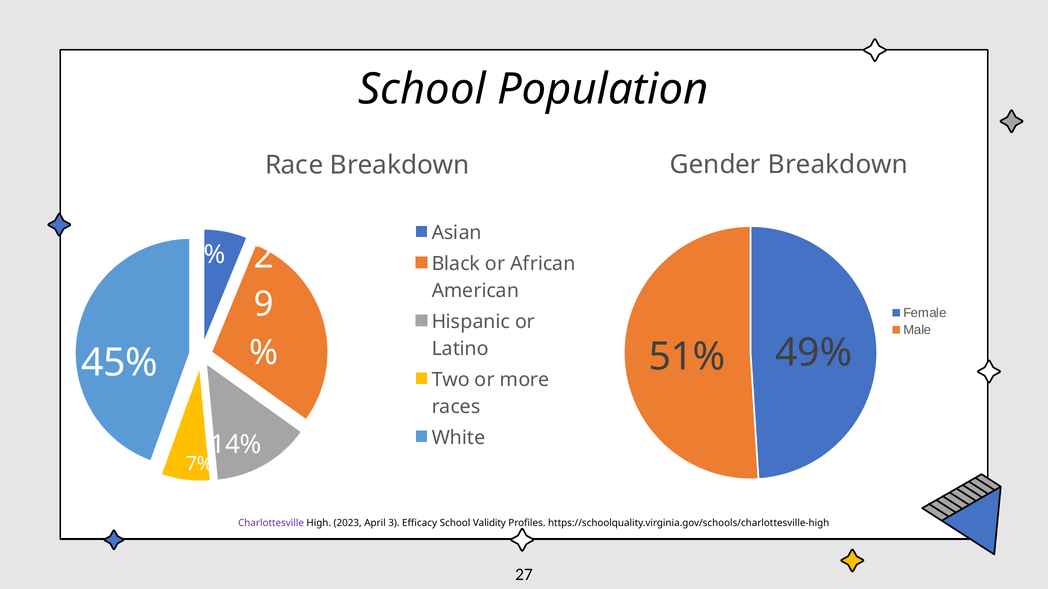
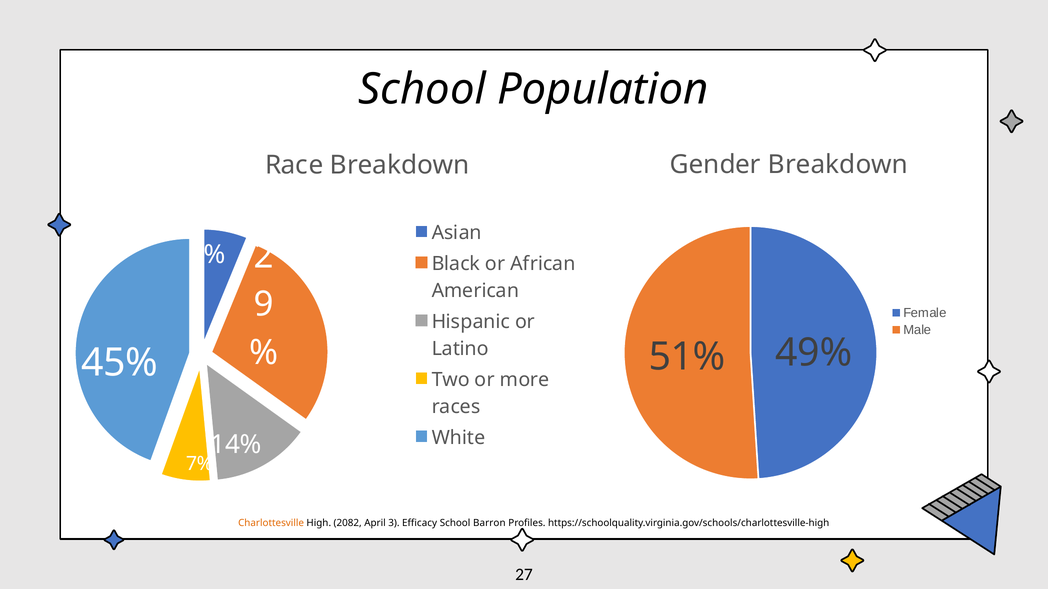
Charlottesville colour: purple -> orange (271, 524)
2023: 2023 -> 2082 (348, 524)
Validity: Validity -> Barron (489, 524)
